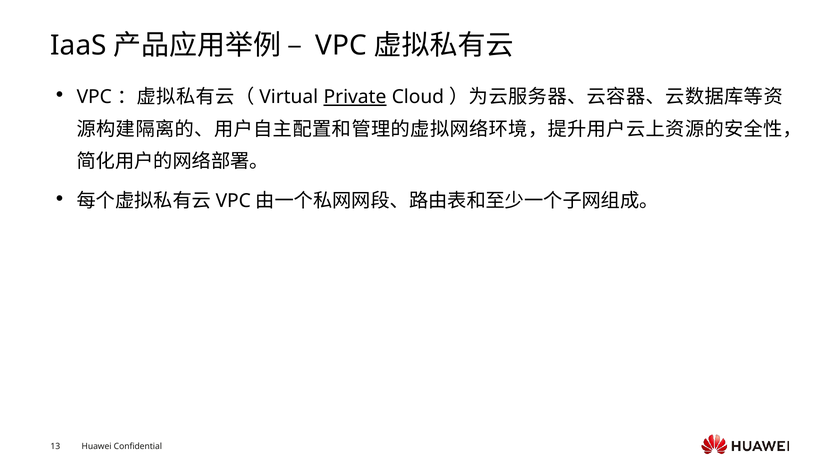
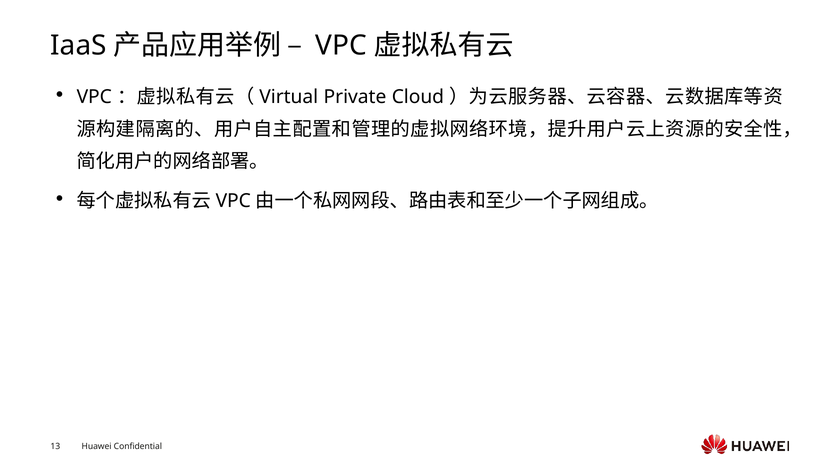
Private underline: present -> none (355, 97)
